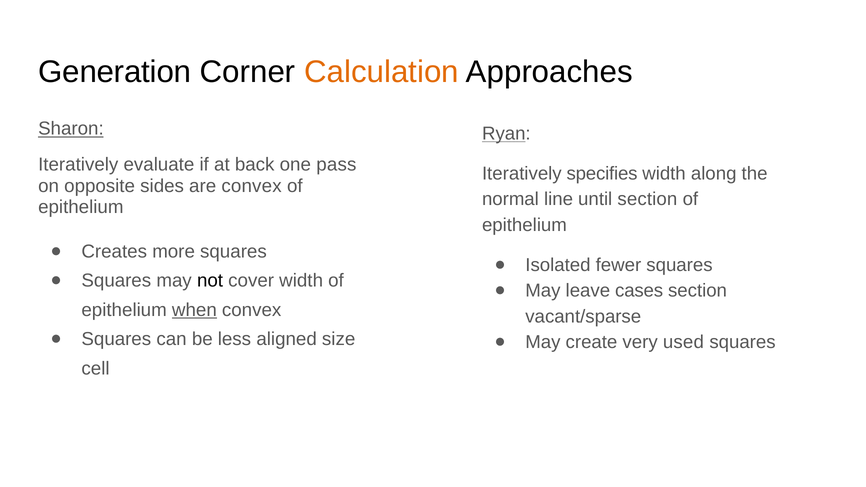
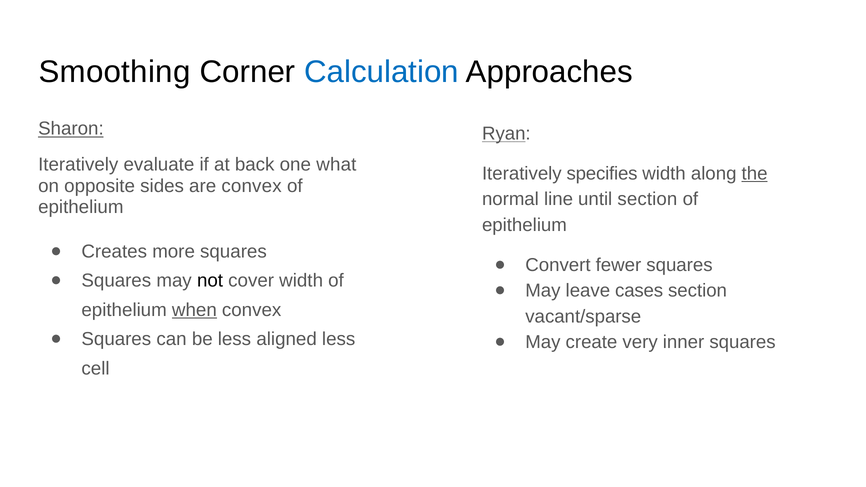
Generation: Generation -> Smoothing (114, 72)
Calculation colour: orange -> blue (382, 72)
pass: pass -> what (336, 165)
the underline: none -> present (755, 174)
Isolated: Isolated -> Convert (558, 265)
aligned size: size -> less (339, 339)
used: used -> inner (684, 342)
